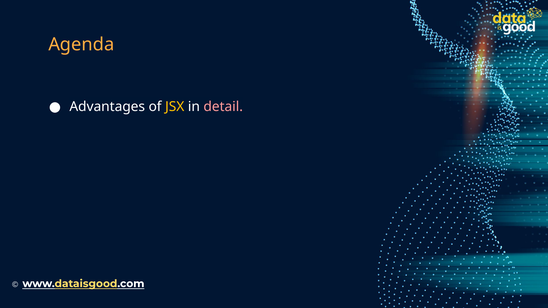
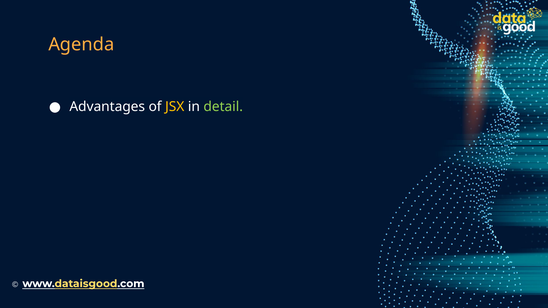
detail colour: pink -> light green (223, 107)
